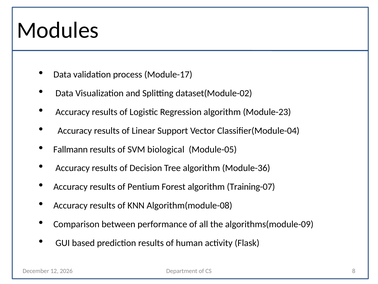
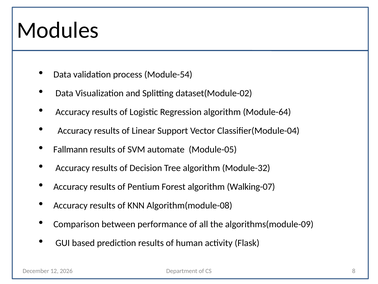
Module-17: Module-17 -> Module-54 (168, 74)
Module-23: Module-23 -> Module-64 (267, 112)
biological: biological -> automate (166, 149)
Module-36: Module-36 -> Module-32 (246, 168)
Training-07: Training-07 -> Walking-07 (251, 187)
